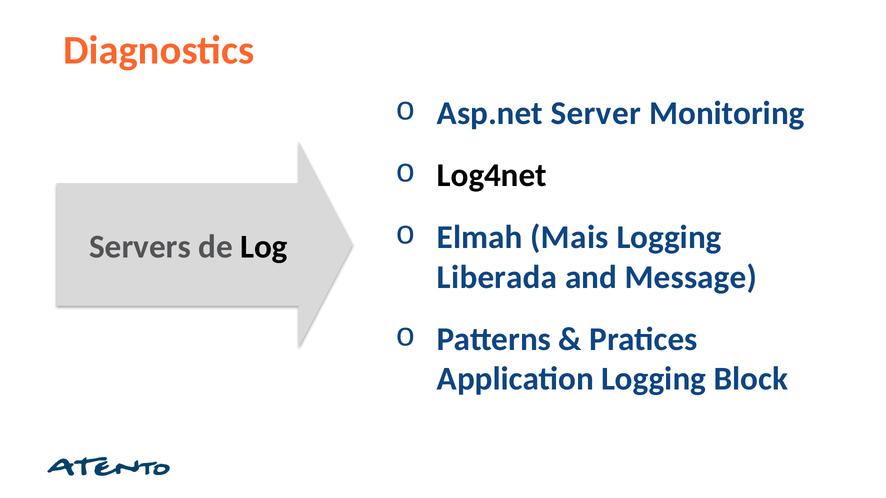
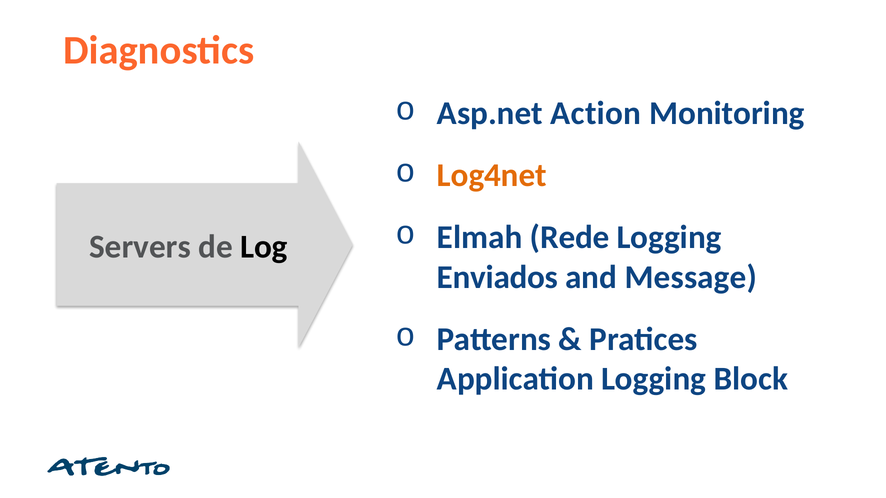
Server: Server -> Action (596, 113)
Log4net colour: black -> orange (492, 175)
Mais: Mais -> Rede (570, 237)
Liberada: Liberada -> Enviados (497, 277)
